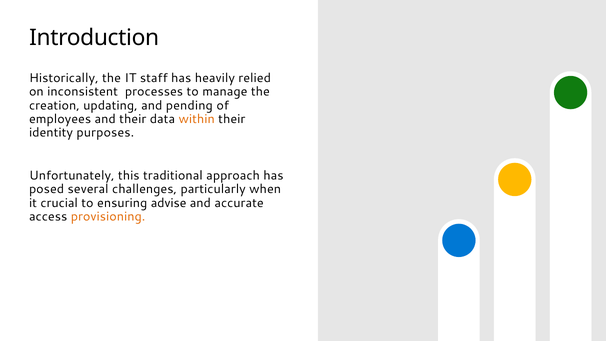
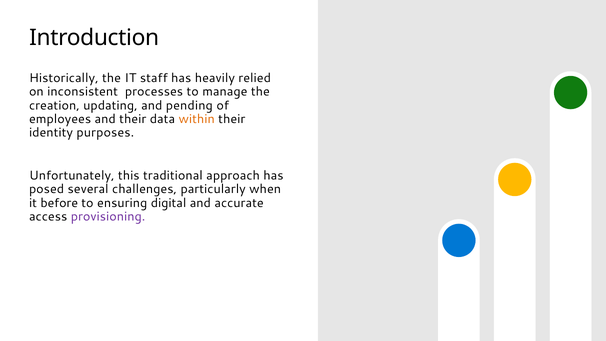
crucial: crucial -> before (59, 203)
advise: advise -> digital (169, 203)
provisioning colour: orange -> purple (108, 216)
